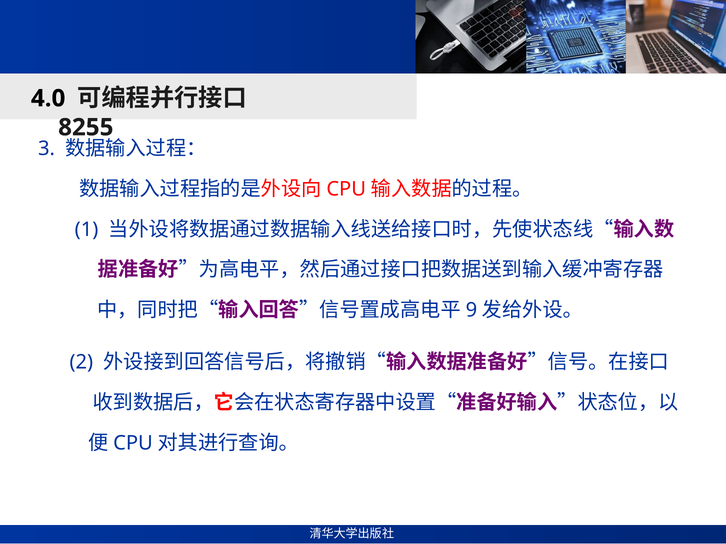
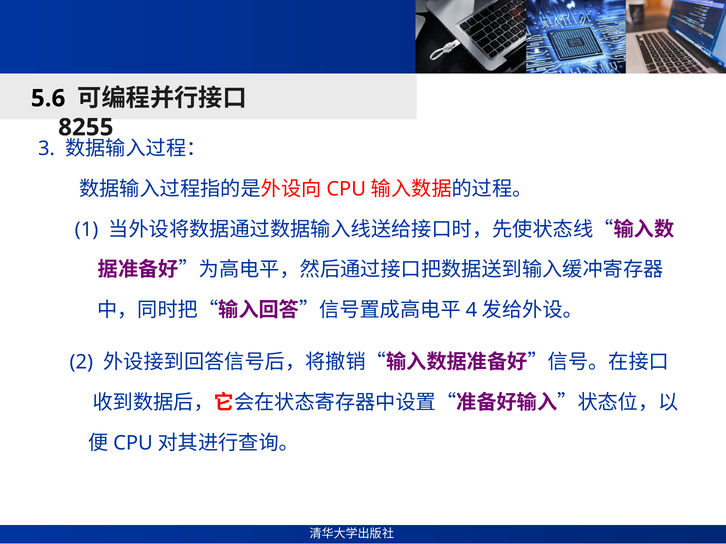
4.0: 4.0 -> 5.6 (48, 98)
9: 9 -> 4 (471, 310)
